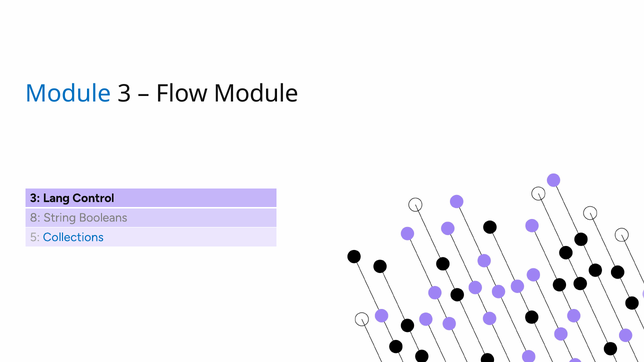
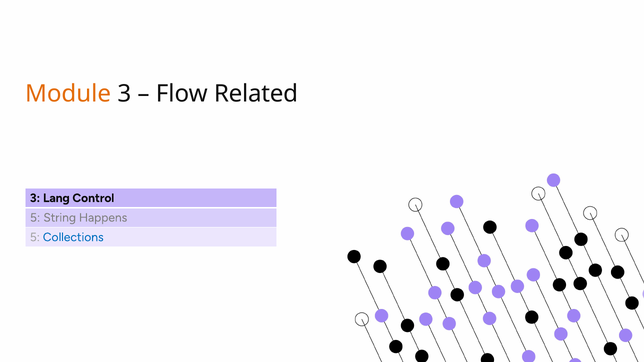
Module colour: blue -> orange (68, 94)
Flow Module: Module -> Related (256, 94)
8: 8 -> 5 (35, 218)
Booleans: Booleans -> Happens (103, 218)
